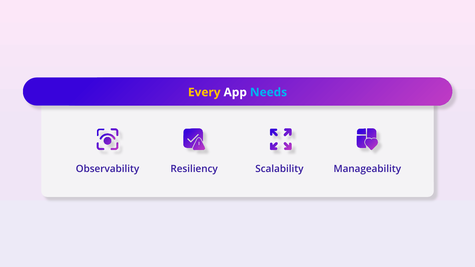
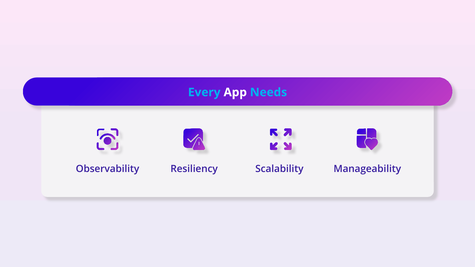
Every colour: yellow -> light blue (204, 92)
